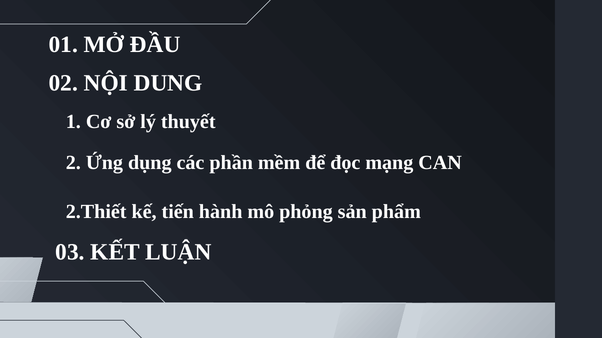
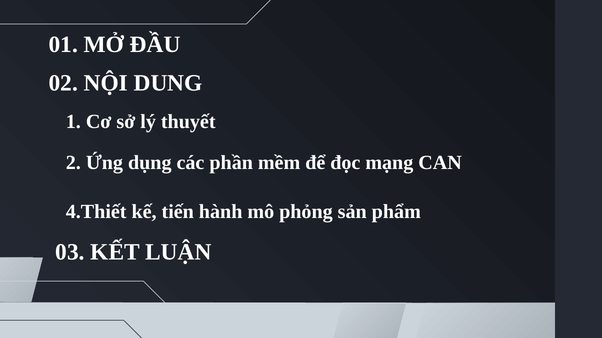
2.Thiết: 2.Thiết -> 4.Thiết (96, 212)
